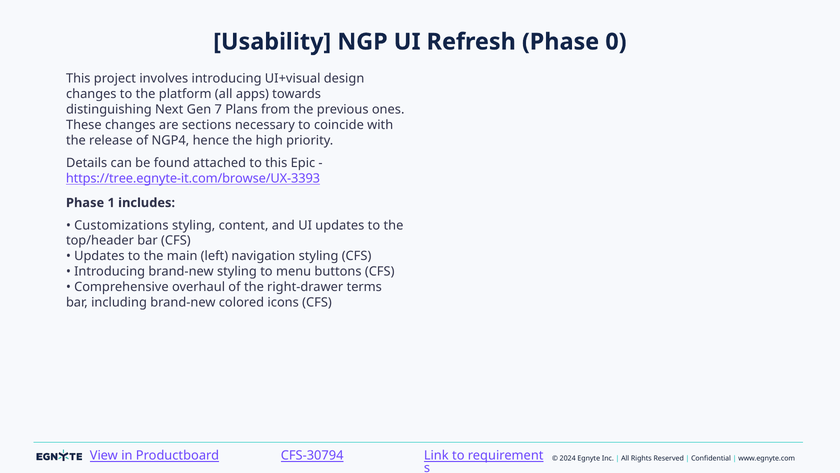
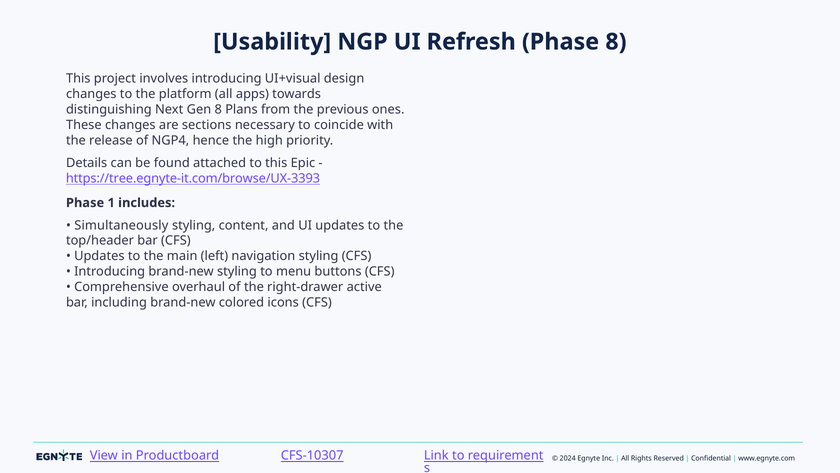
Phase 0: 0 -> 8 (616, 42)
Gen 7: 7 -> 8 (218, 109)
Customizations: Customizations -> Simultaneously (121, 225)
terms: terms -> active (364, 287)
CFS-30794: CFS-30794 -> CFS-10307 (312, 455)
